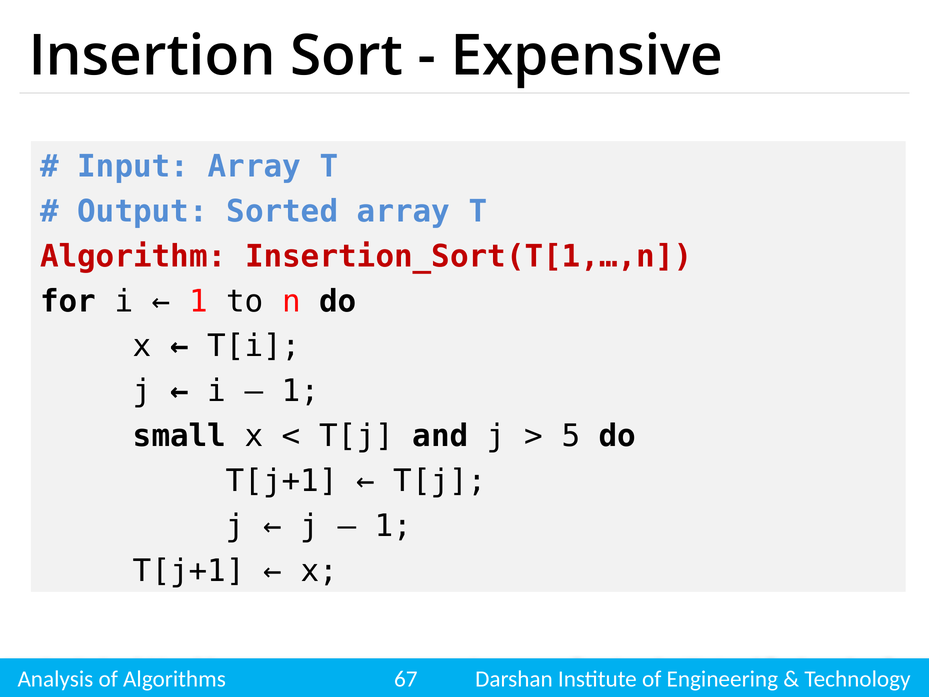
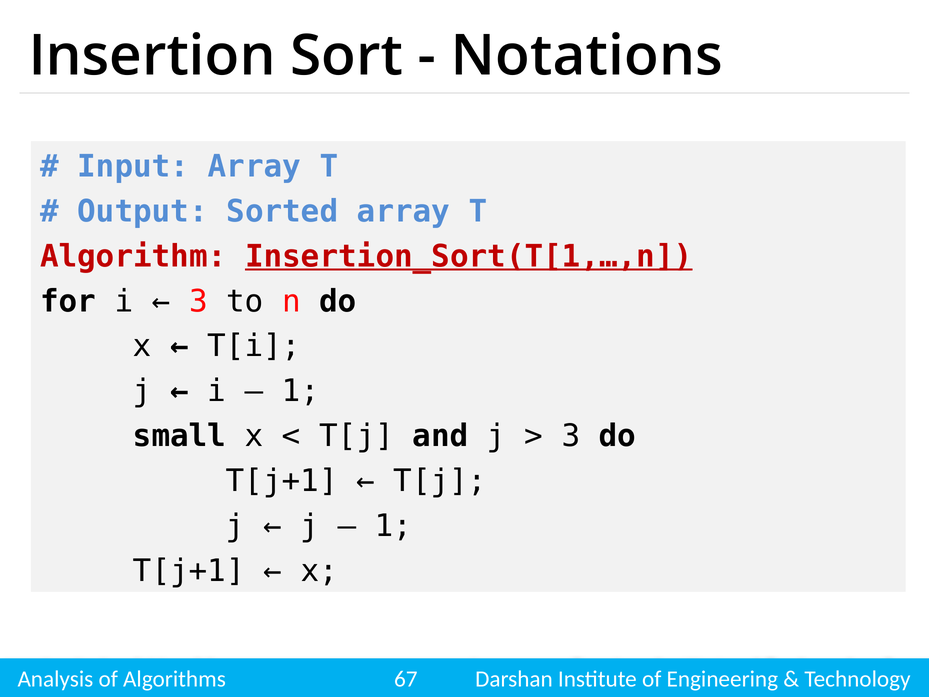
Expensive: Expensive -> Notations (587, 56)
Insertion_Sort(T[1,…,n underline: none -> present (469, 256)
1: 1 -> 3 (198, 301)
5: 5 -> 3 (571, 436)
